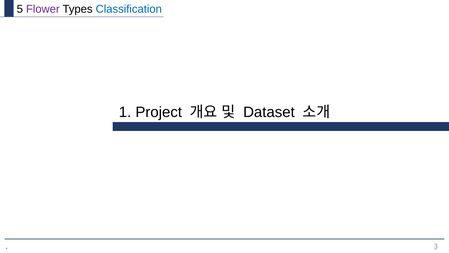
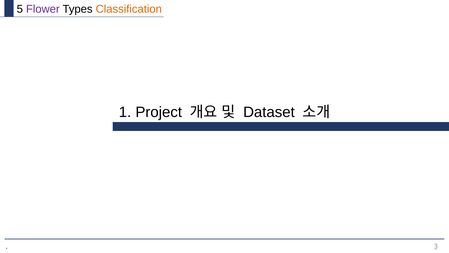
Classification colour: blue -> orange (129, 9)
